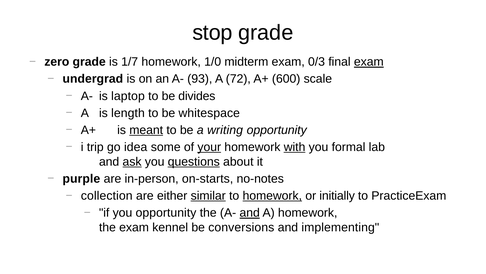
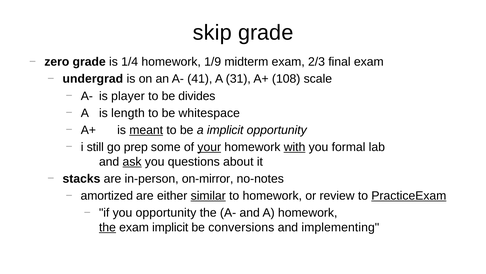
stop: stop -> skip (212, 33)
1/7: 1/7 -> 1/4 (130, 62)
1/0: 1/0 -> 1/9 (213, 62)
0/3: 0/3 -> 2/3 (316, 62)
exam underline: present -> none (369, 62)
93: 93 -> 41 (200, 79)
72: 72 -> 31 (238, 79)
600: 600 -> 108 (286, 79)
laptop: laptop -> player (128, 96)
a writing: writing -> implicit (225, 130)
trip: trip -> still (95, 147)
idea: idea -> prep (136, 147)
questions underline: present -> none (194, 161)
purple: purple -> stacks (81, 178)
on-starts: on-starts -> on-mirror (208, 178)
collection: collection -> amortized (107, 195)
homework underline: present -> none (272, 195)
initially: initially -> review (337, 195)
PracticeExam underline: none -> present (409, 195)
and underline: present -> none (250, 212)
the underline: none -> present (107, 227)
exam kennel: kennel -> implicit (170, 227)
